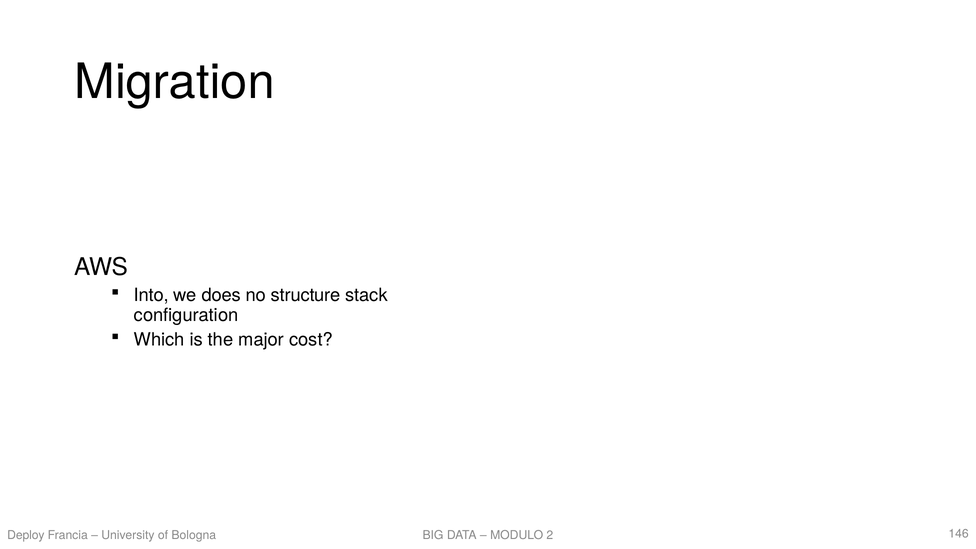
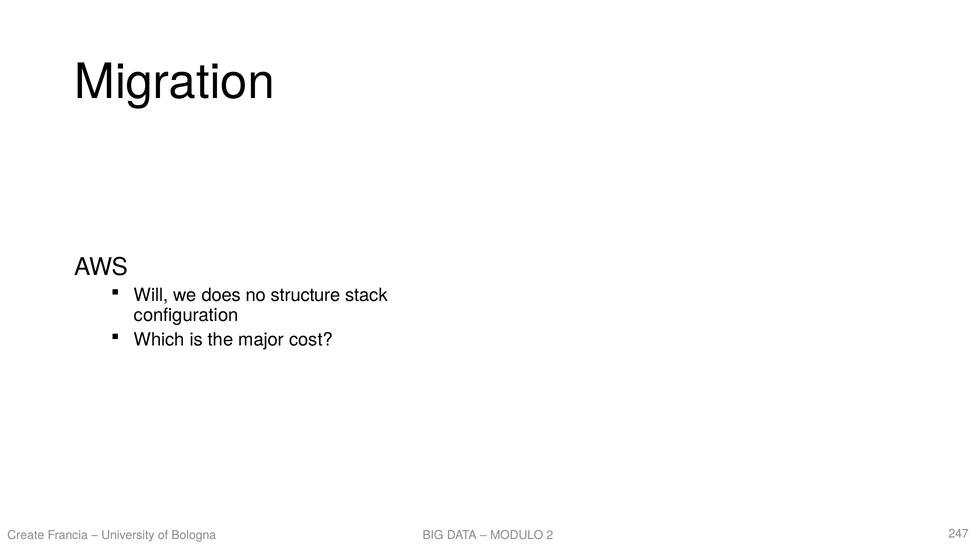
Into: Into -> Will (151, 295)
Deploy: Deploy -> Create (26, 535)
146: 146 -> 247 (959, 534)
